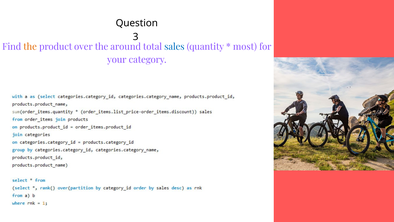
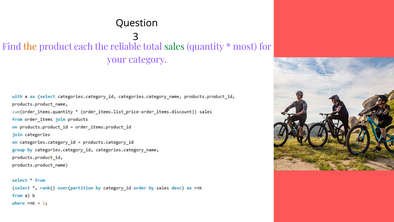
over: over -> each (83, 47)
around: around -> reliable (126, 47)
sales colour: blue -> green (174, 47)
